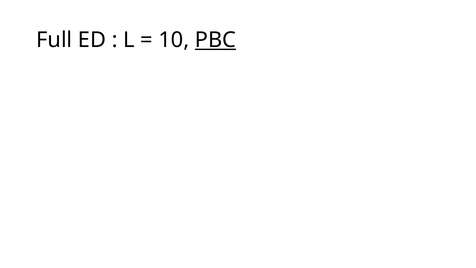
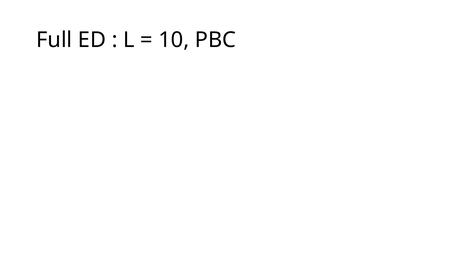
PBC underline: present -> none (215, 40)
